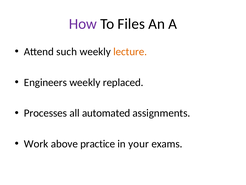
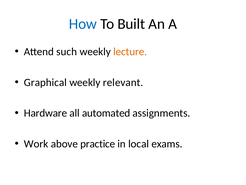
How colour: purple -> blue (83, 24)
Files: Files -> Built (131, 24)
Engineers: Engineers -> Graphical (45, 82)
replaced: replaced -> relevant (123, 82)
Processes: Processes -> Hardware (46, 113)
your: your -> local (139, 143)
